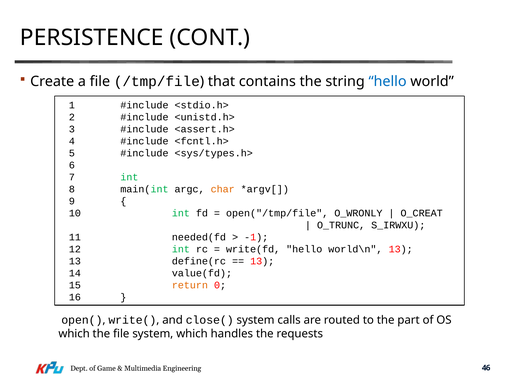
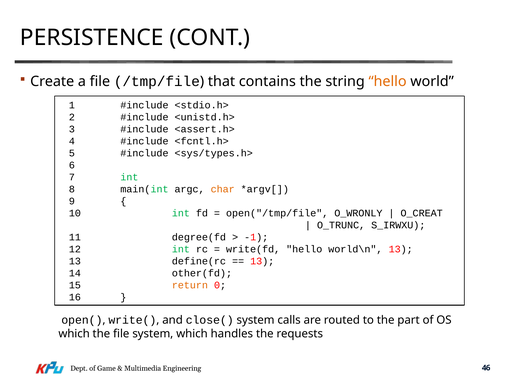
hello colour: blue -> orange (388, 81)
needed(fd: needed(fd -> degree(fd (199, 237)
value(fd: value(fd -> other(fd (202, 273)
